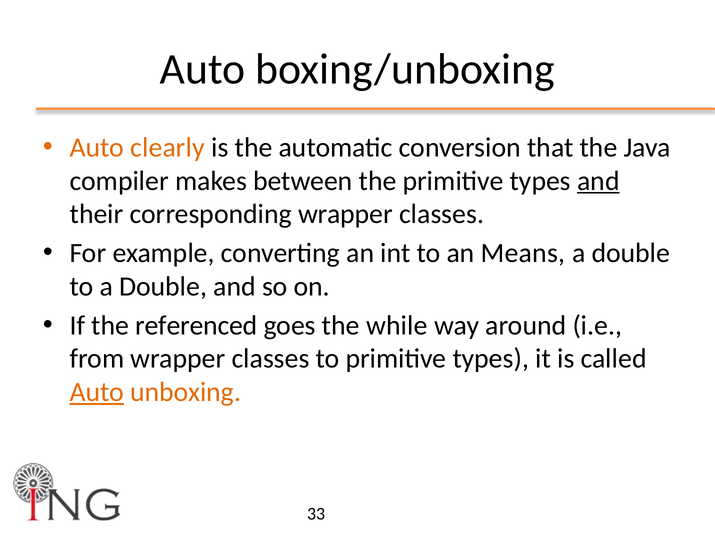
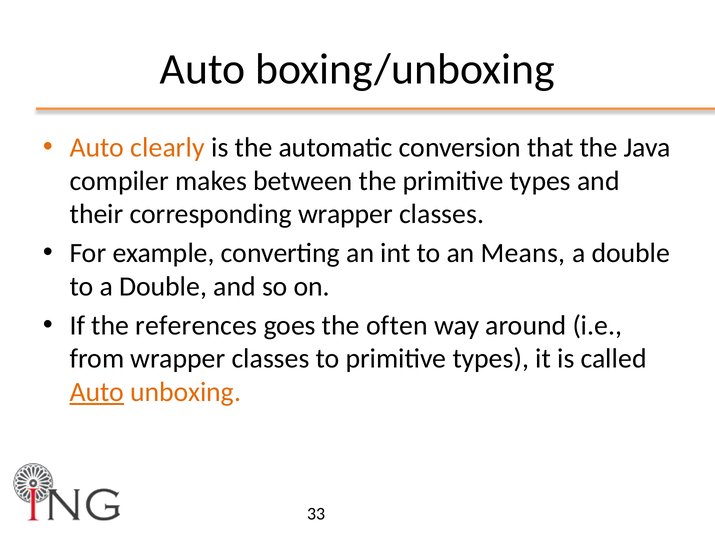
and underline: present -> none (598, 181)
referenced: referenced -> references (196, 325)
while: while -> often (397, 325)
